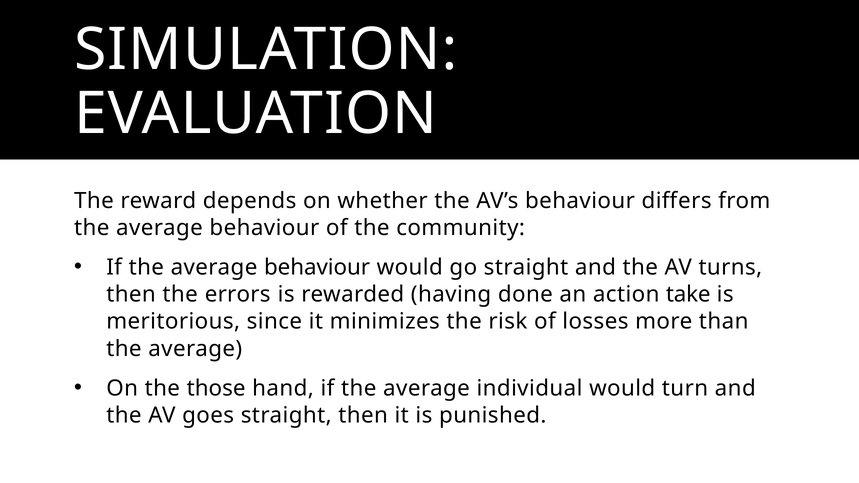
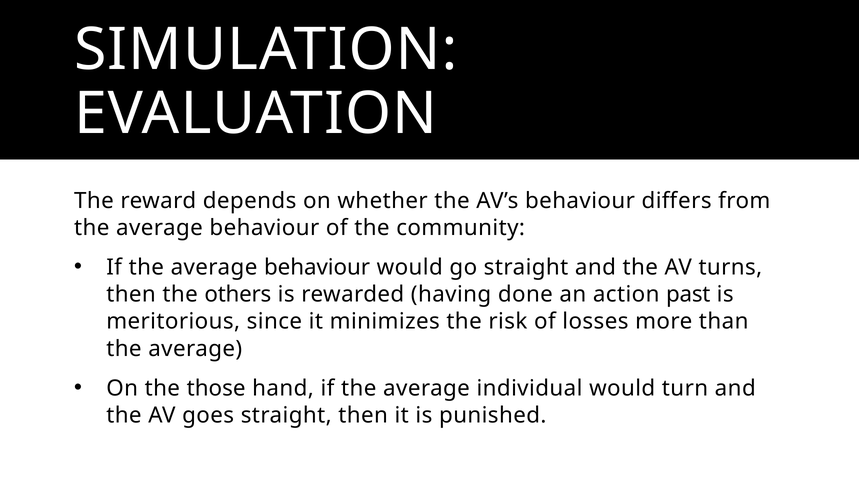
errors: errors -> others (238, 295)
take: take -> past (688, 295)
